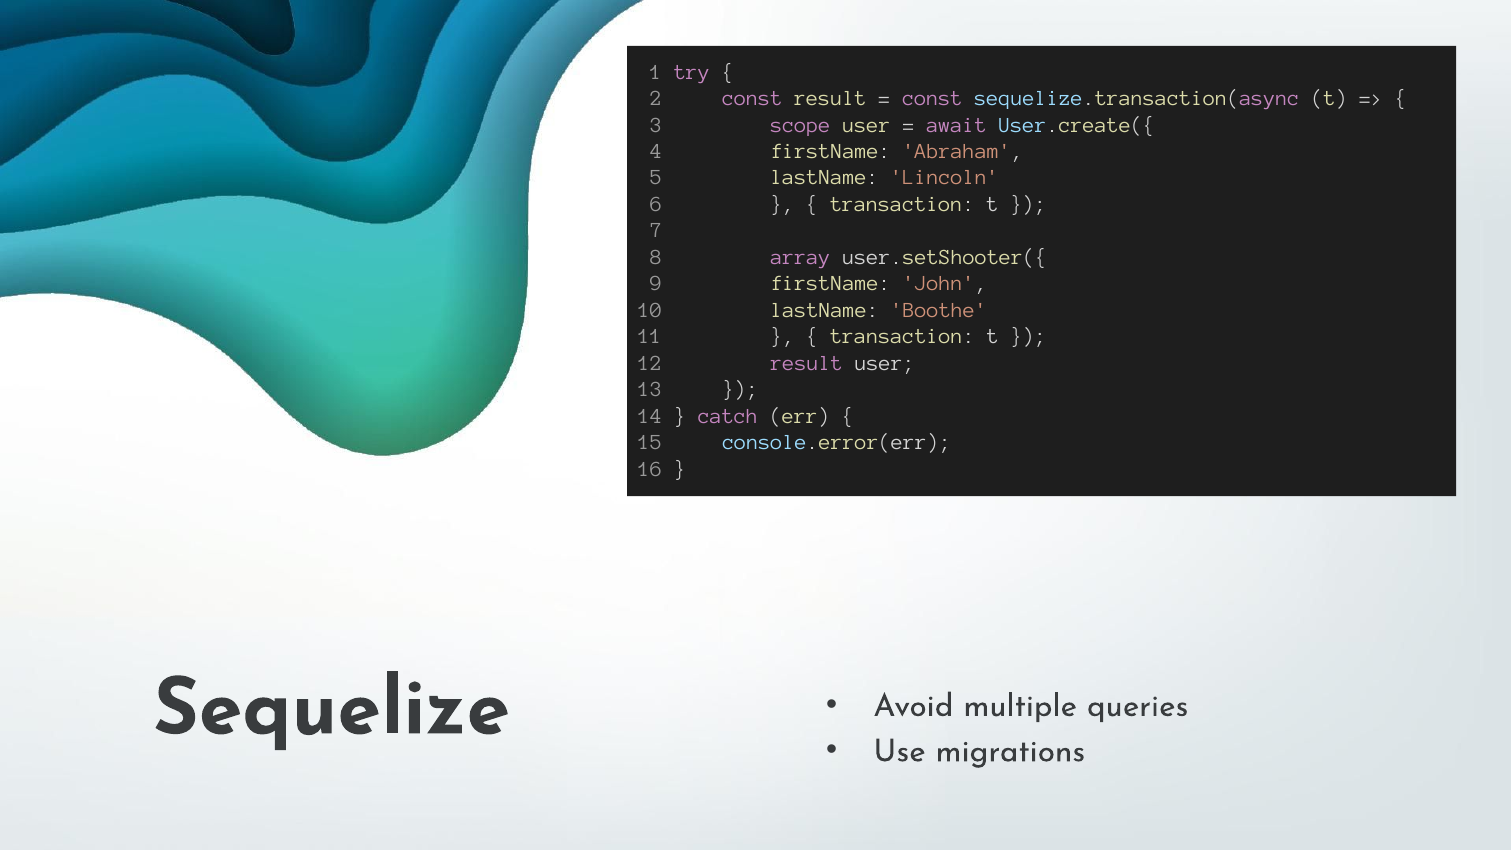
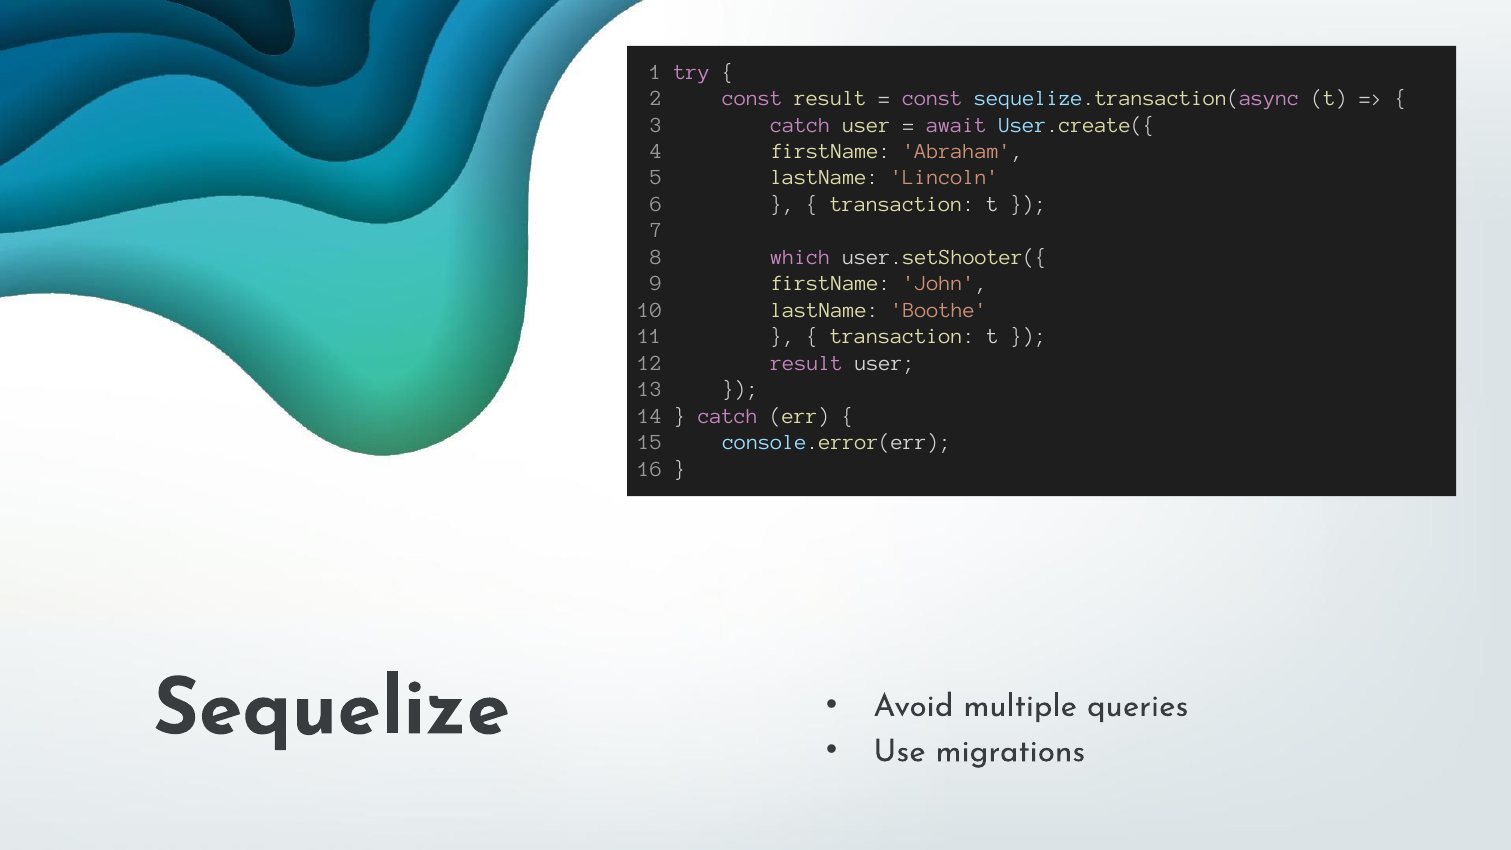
3 scope: scope -> catch (801, 125)
array: array -> which (801, 257)
